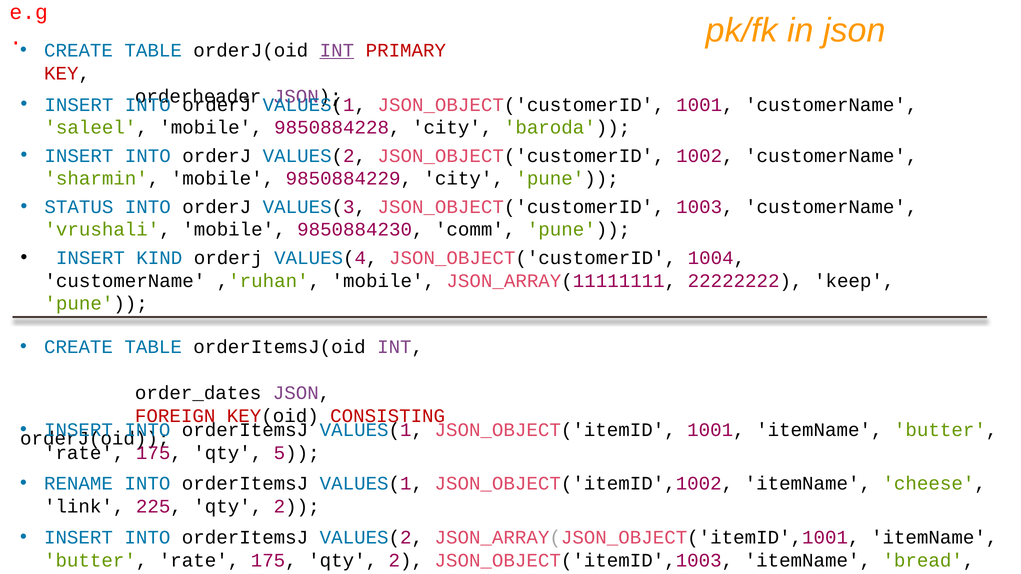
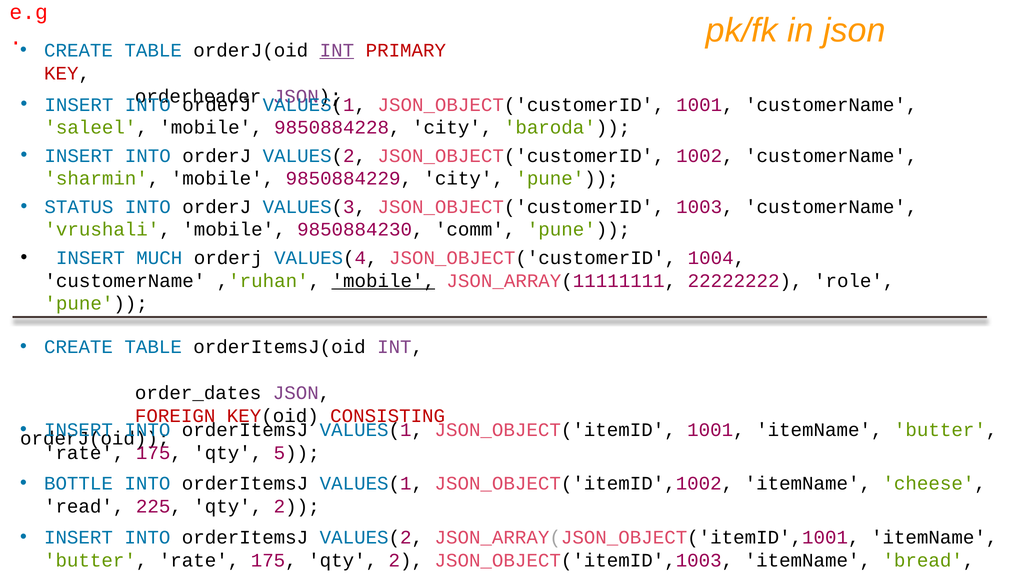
KIND: KIND -> MUCH (159, 258)
mobile underline: none -> present (383, 281)
keep: keep -> role (854, 281)
RENAME: RENAME -> BOTTLE (78, 484)
link: link -> read (84, 507)
